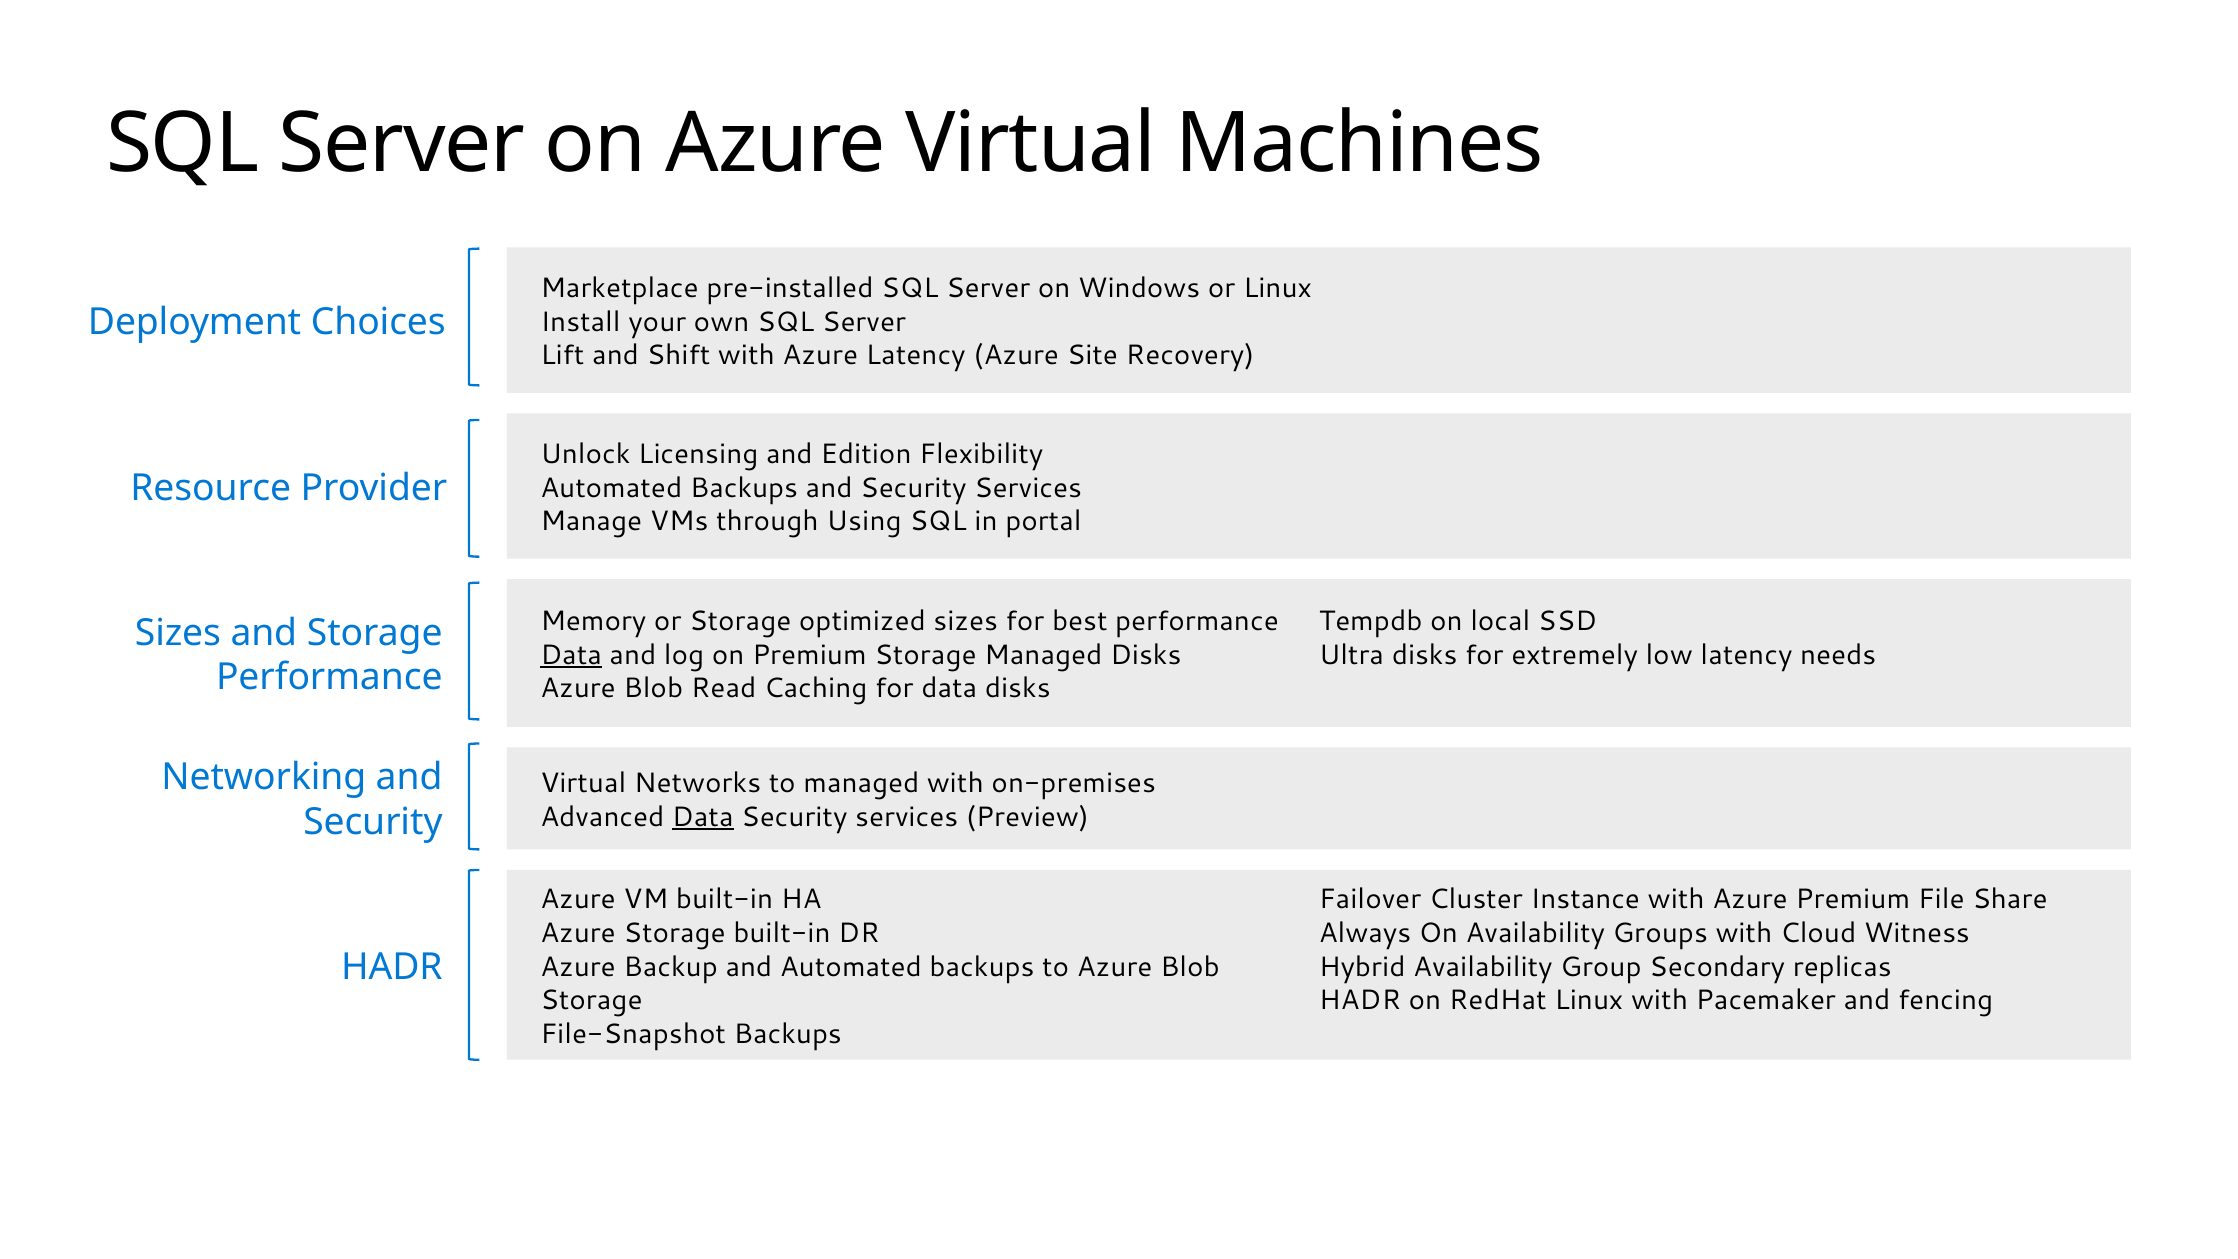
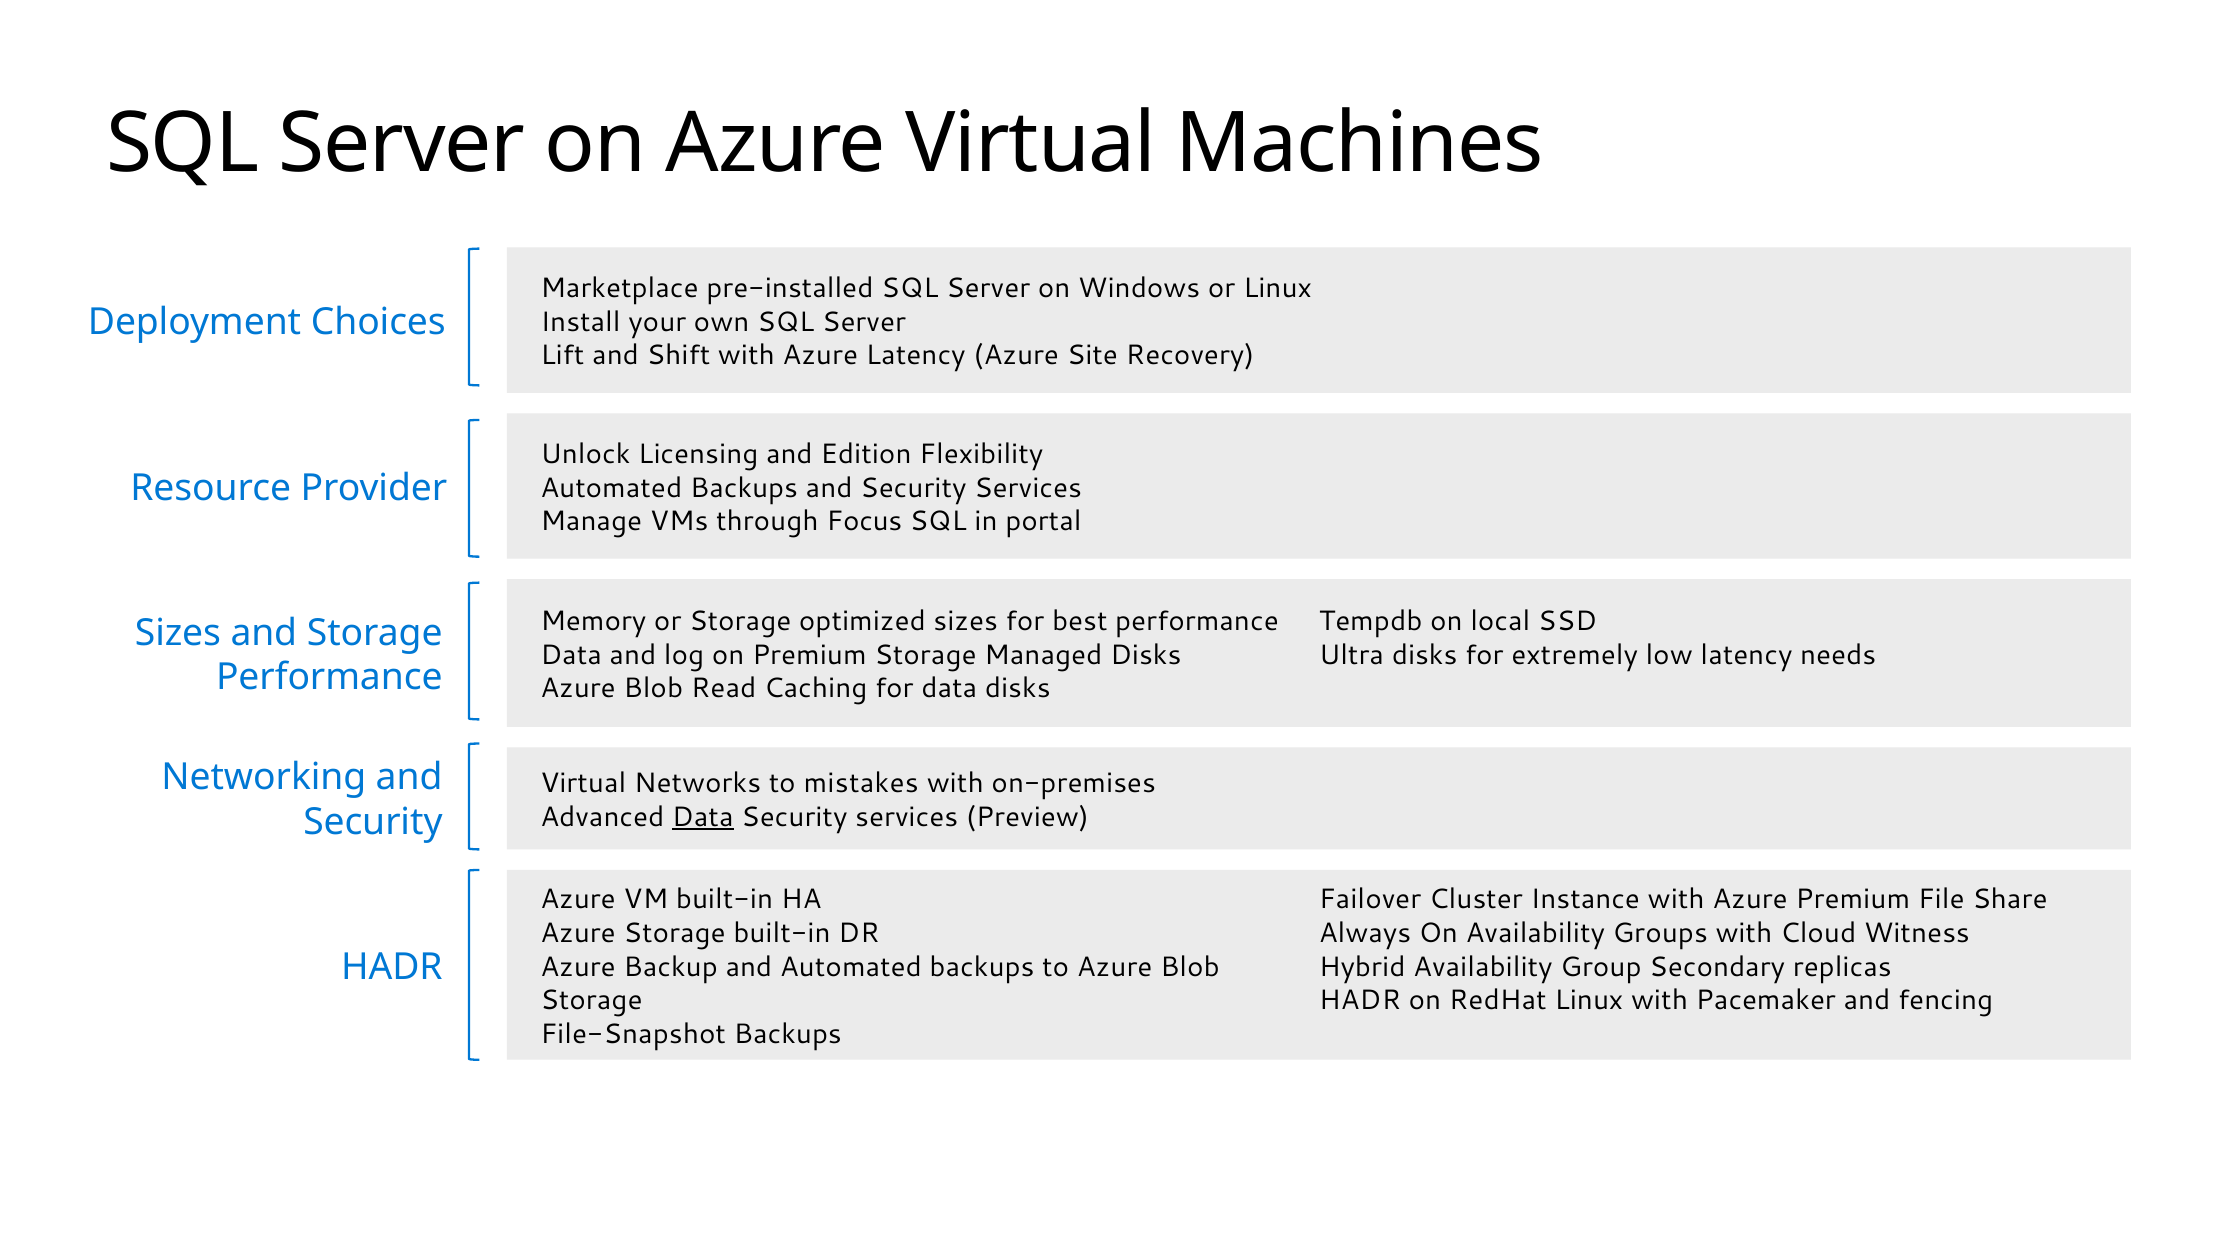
Using: Using -> Focus (864, 521)
Data underline: present -> none (571, 655)
to managed: managed -> mistakes (861, 783)
